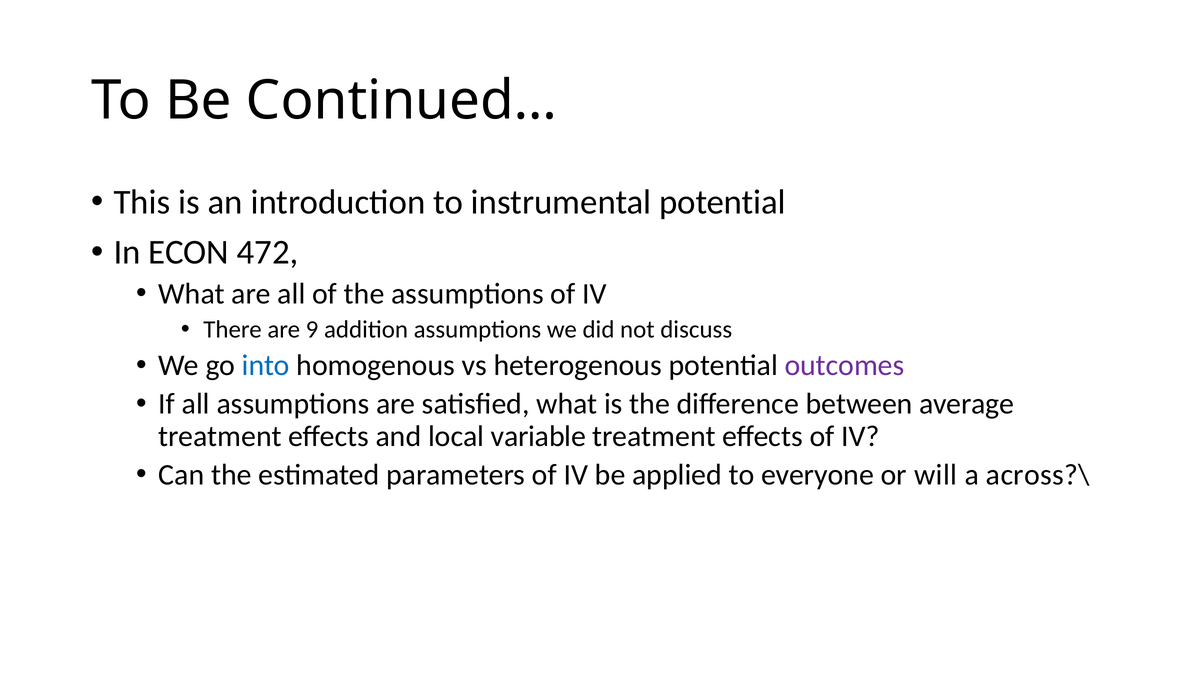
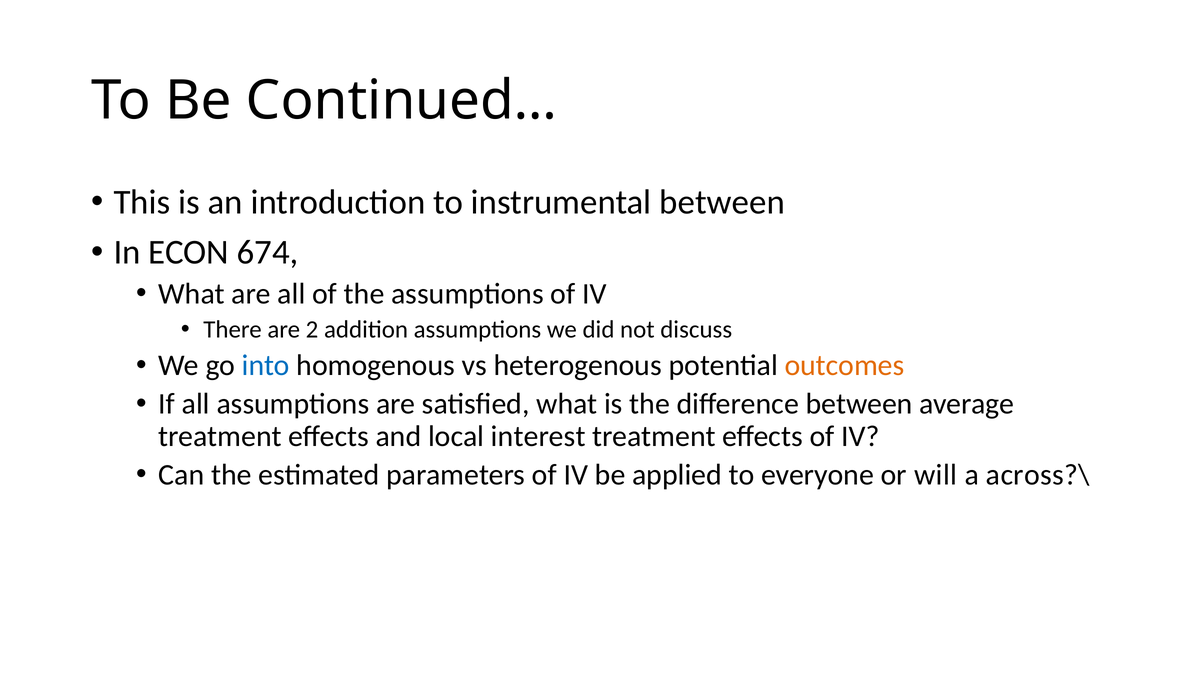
instrumental potential: potential -> between (722, 202)
472: 472 -> 674 (268, 252)
9: 9 -> 2 (312, 329)
outcomes colour: purple -> orange (844, 365)
variable: variable -> interest (538, 436)
